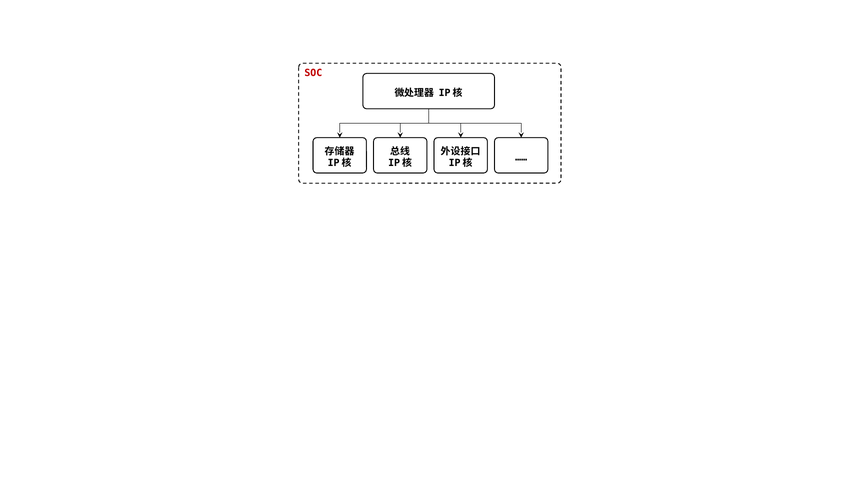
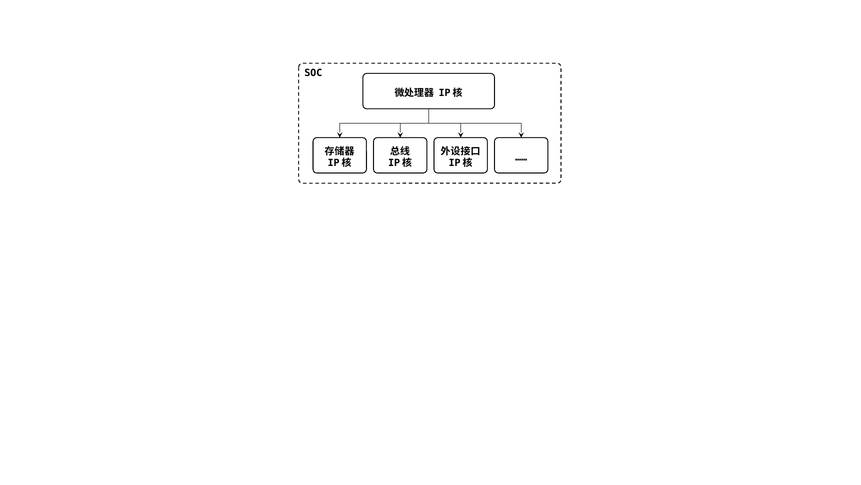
SOC colour: red -> black (313, 73)
